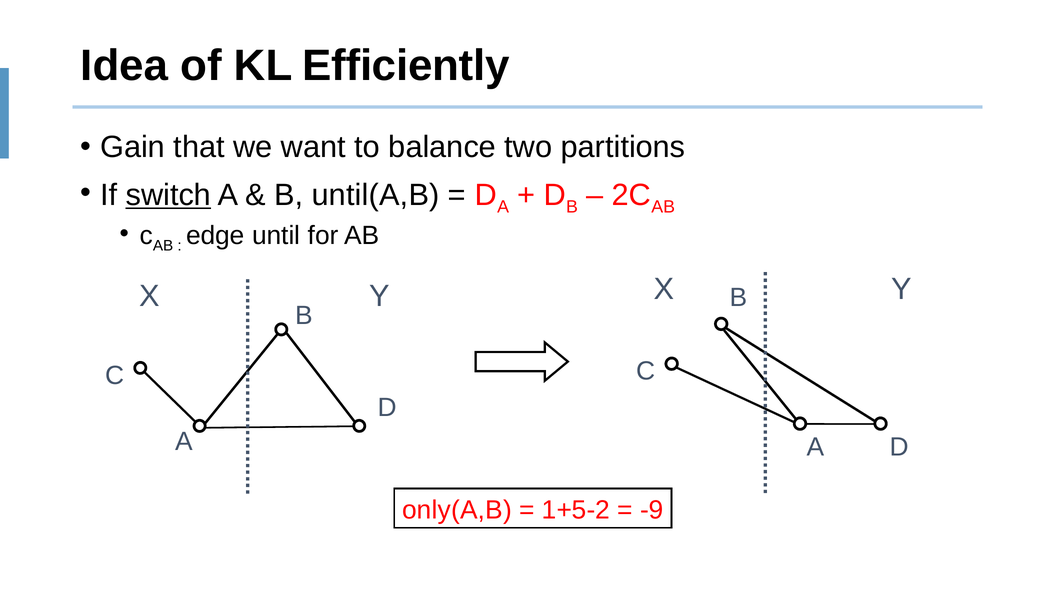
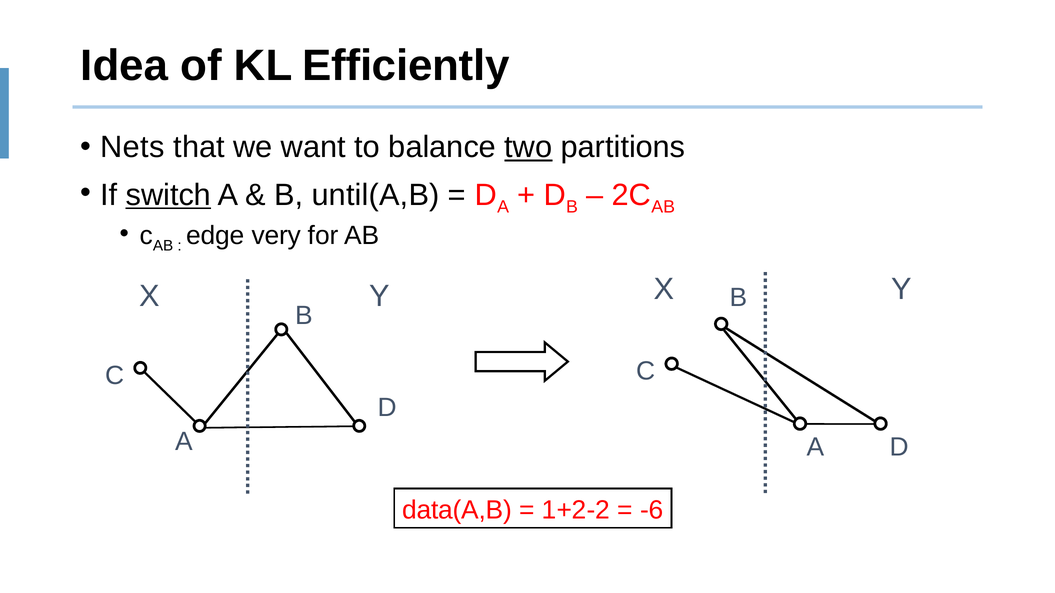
Gain: Gain -> Nets (132, 147)
two underline: none -> present (528, 147)
until: until -> very (276, 236)
only(A,B: only(A,B -> data(A,B (457, 510)
1+5-2: 1+5-2 -> 1+2-2 (576, 510)
-9: -9 -> -6 (652, 510)
